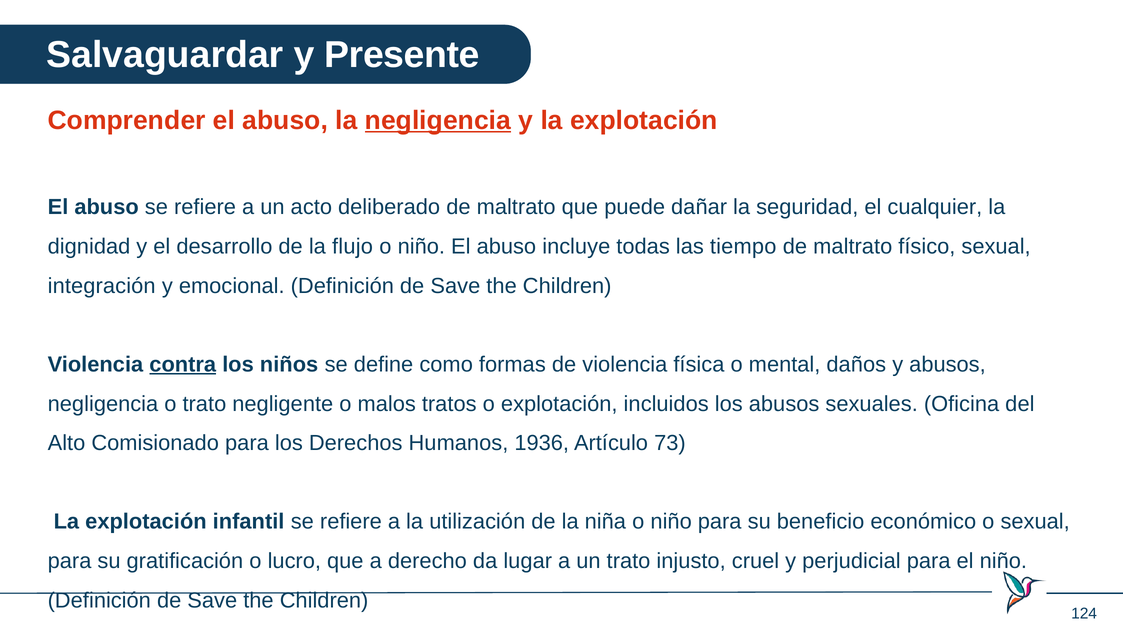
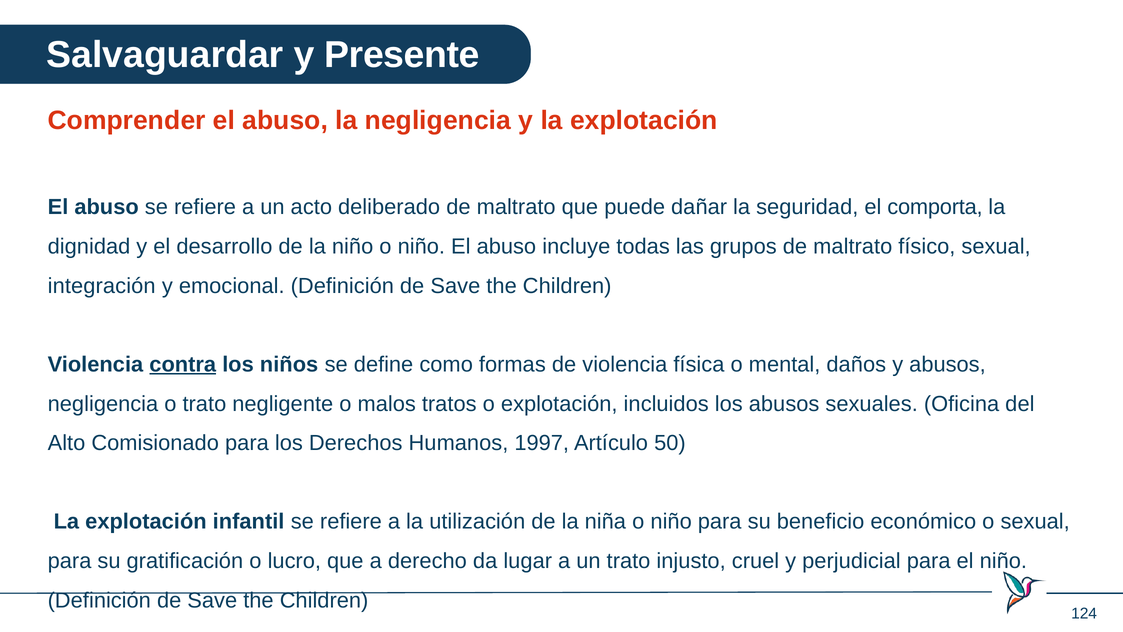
negligencia underline: present -> none (438, 120)
cualquier: cualquier -> comporta (935, 207)
la flujo: flujo -> niño (353, 246)
tiempo: tiempo -> grupos (743, 246)
1936: 1936 -> 1997 (542, 443)
73: 73 -> 50 (670, 443)
